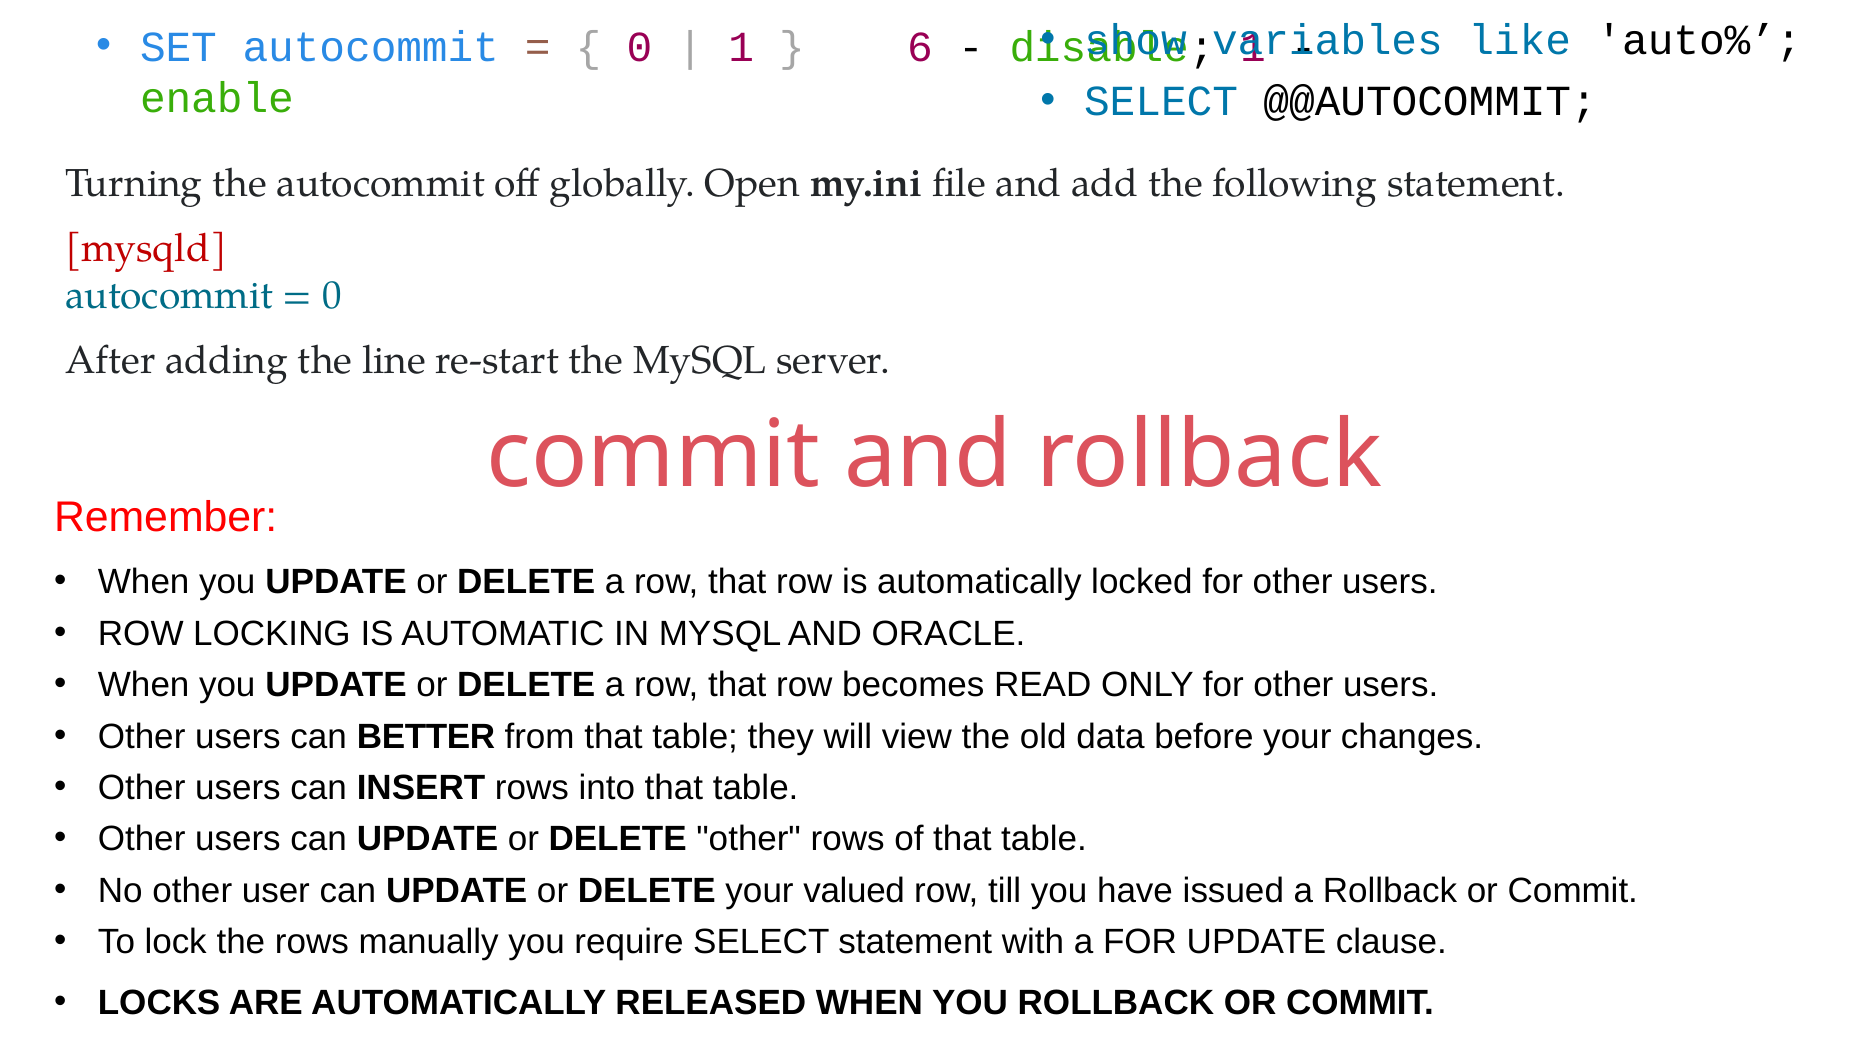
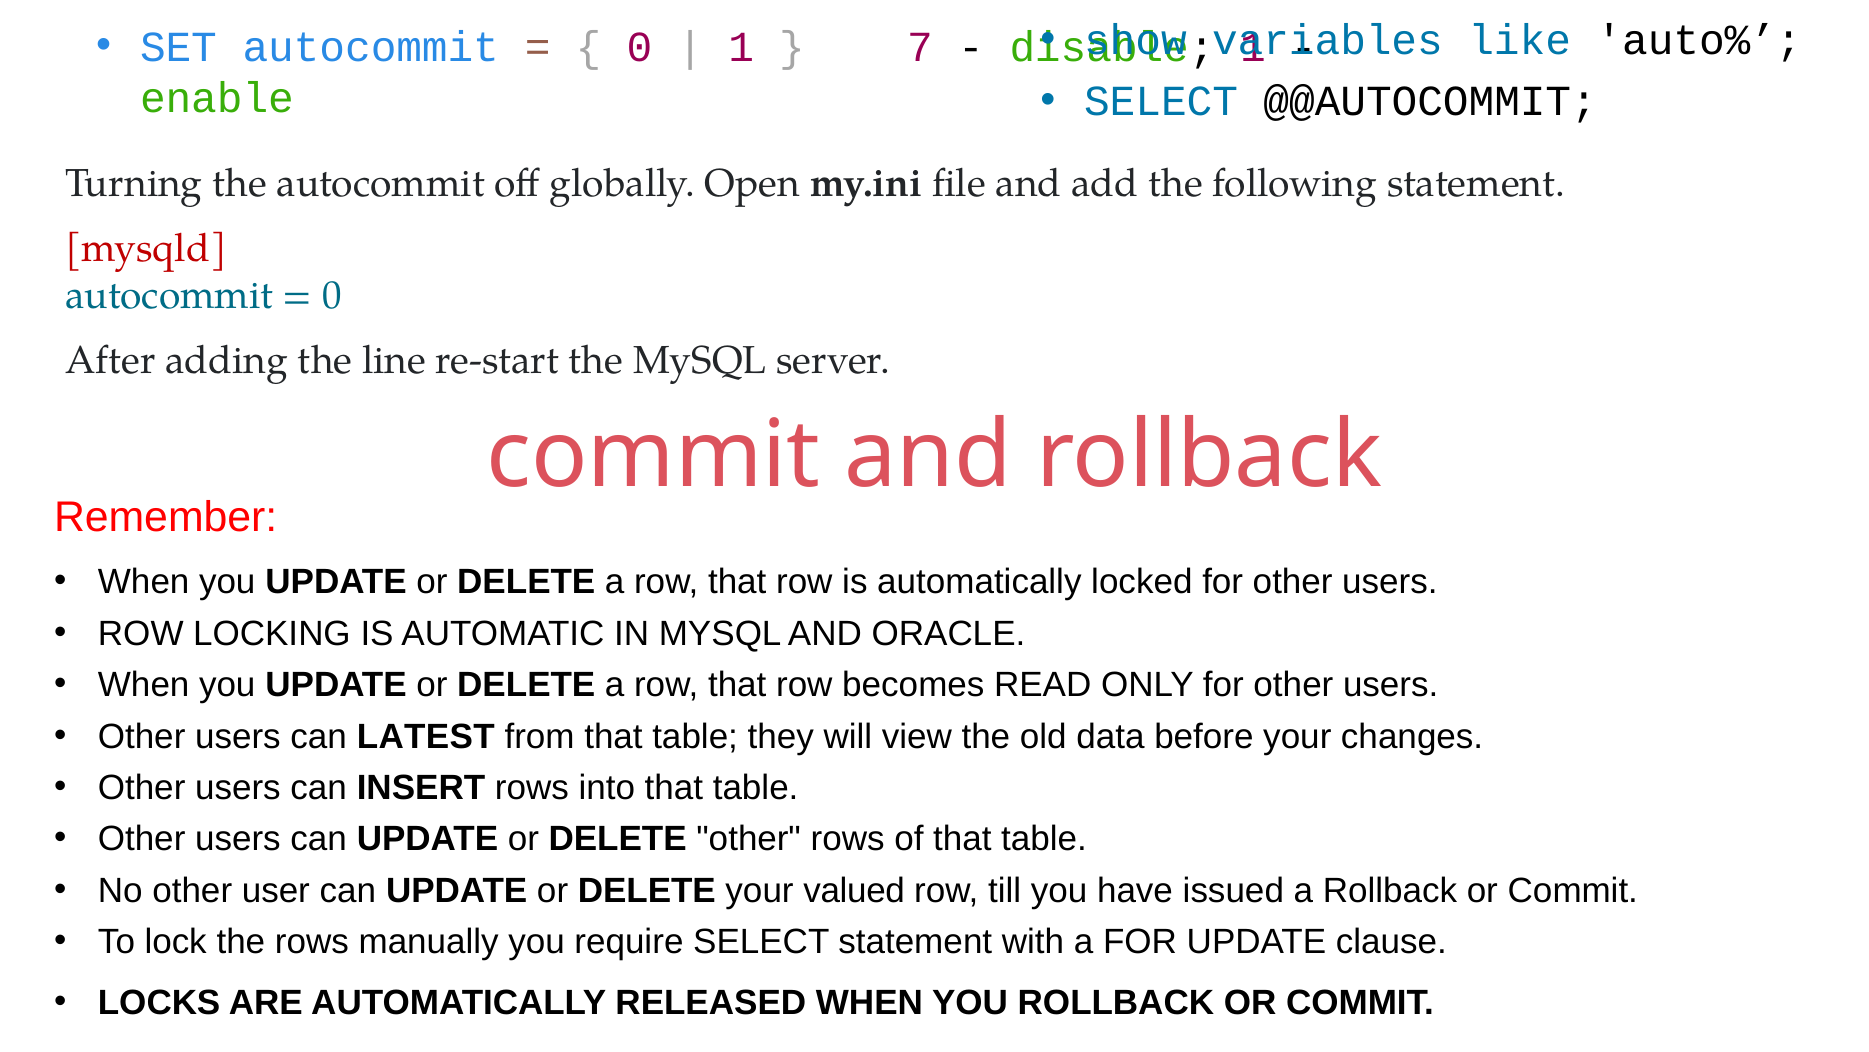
6: 6 -> 7 (920, 47)
BETTER: BETTER -> LATEST (426, 736)
